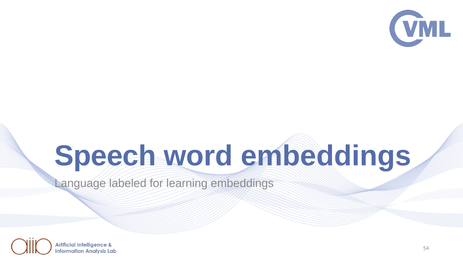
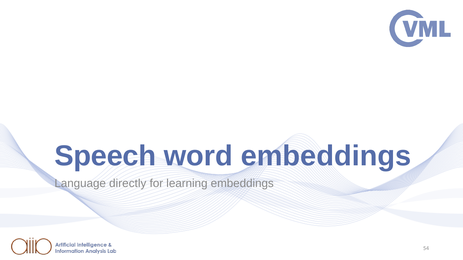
labeled: labeled -> directly (128, 184)
